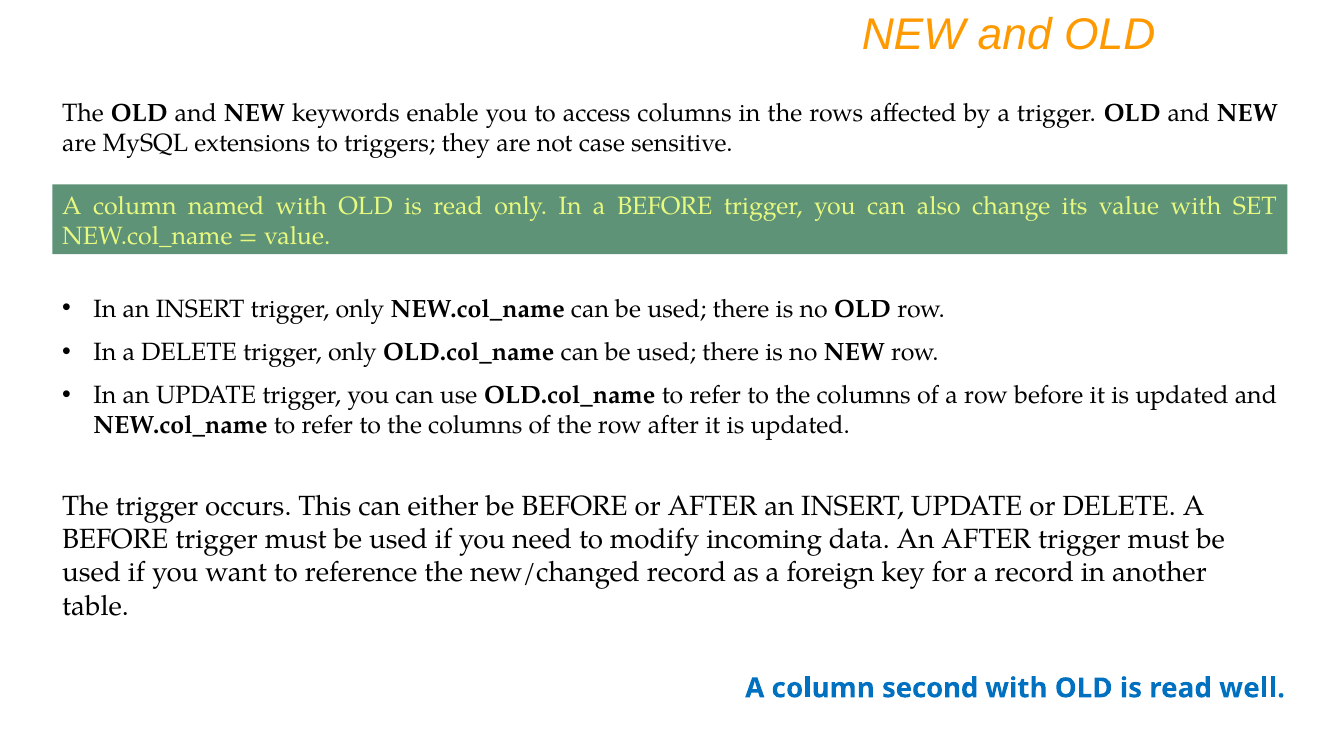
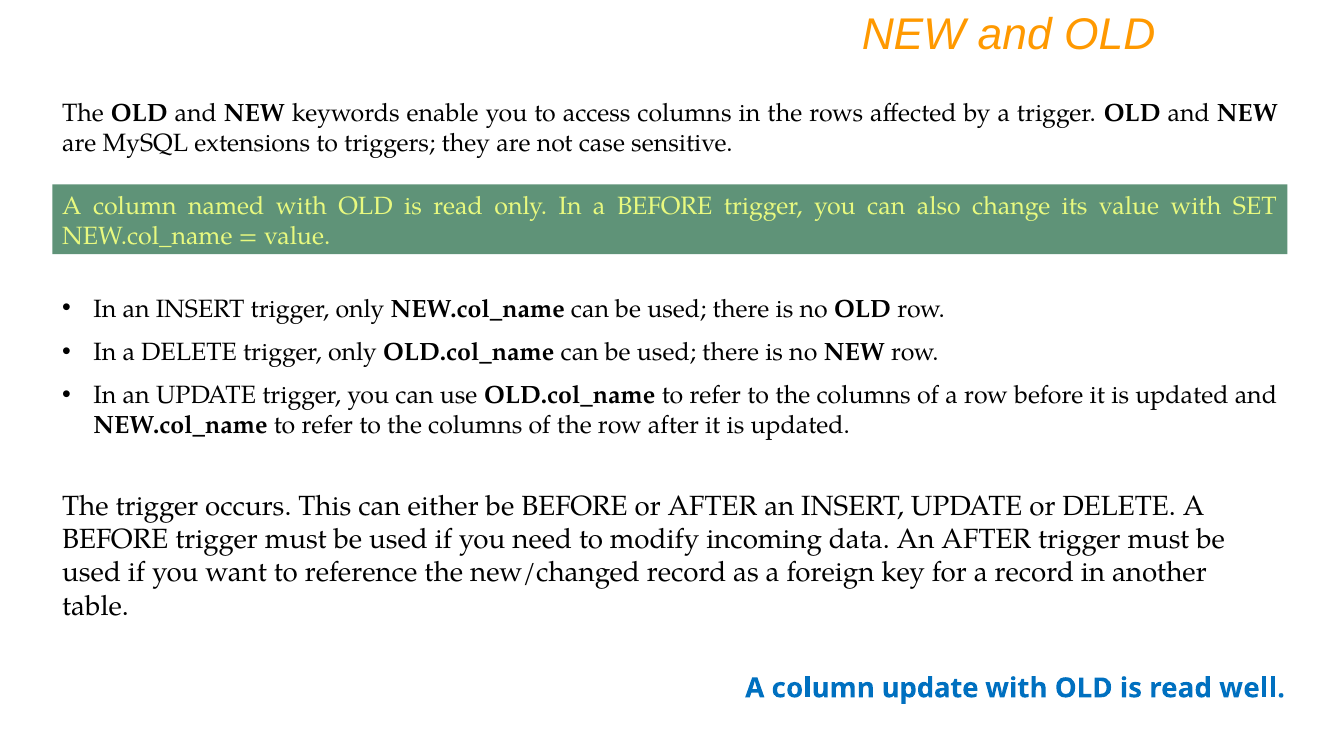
column second: second -> update (930, 688)
